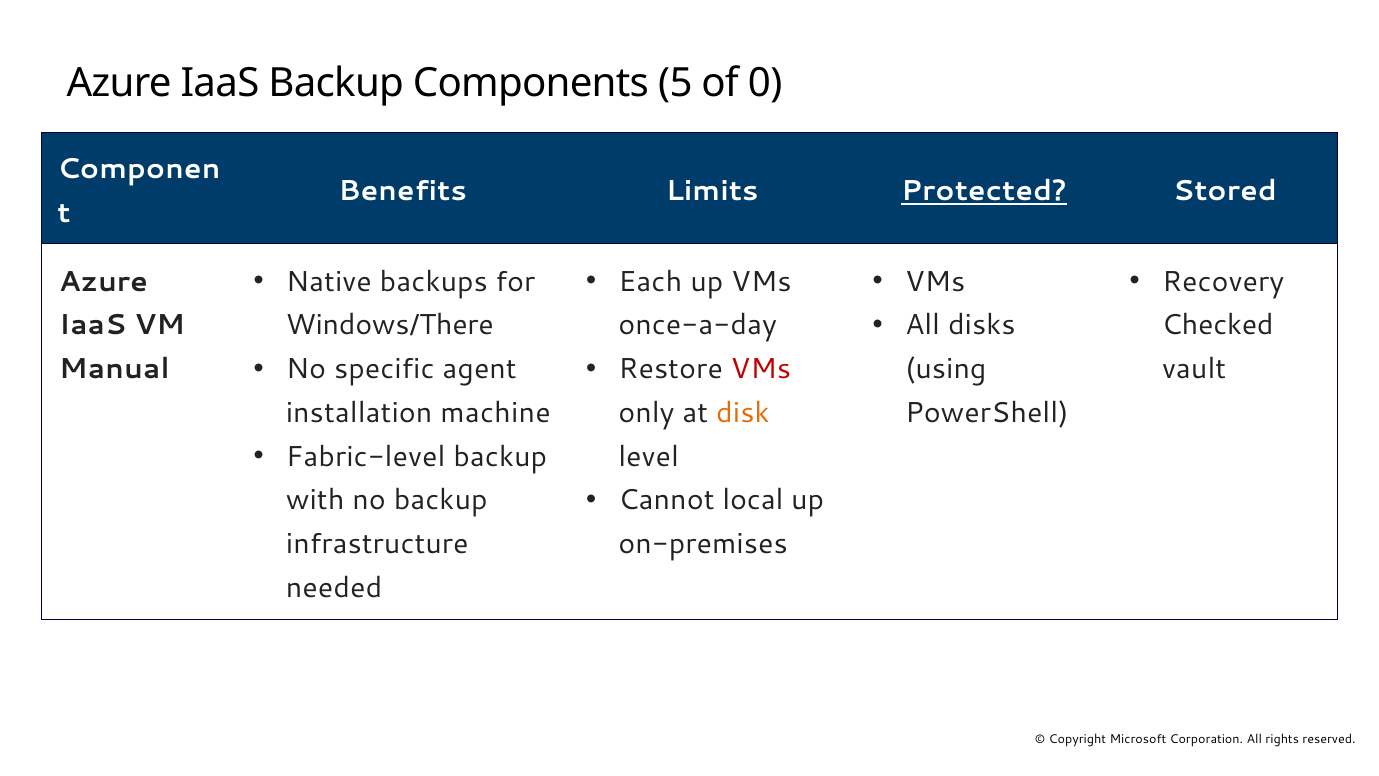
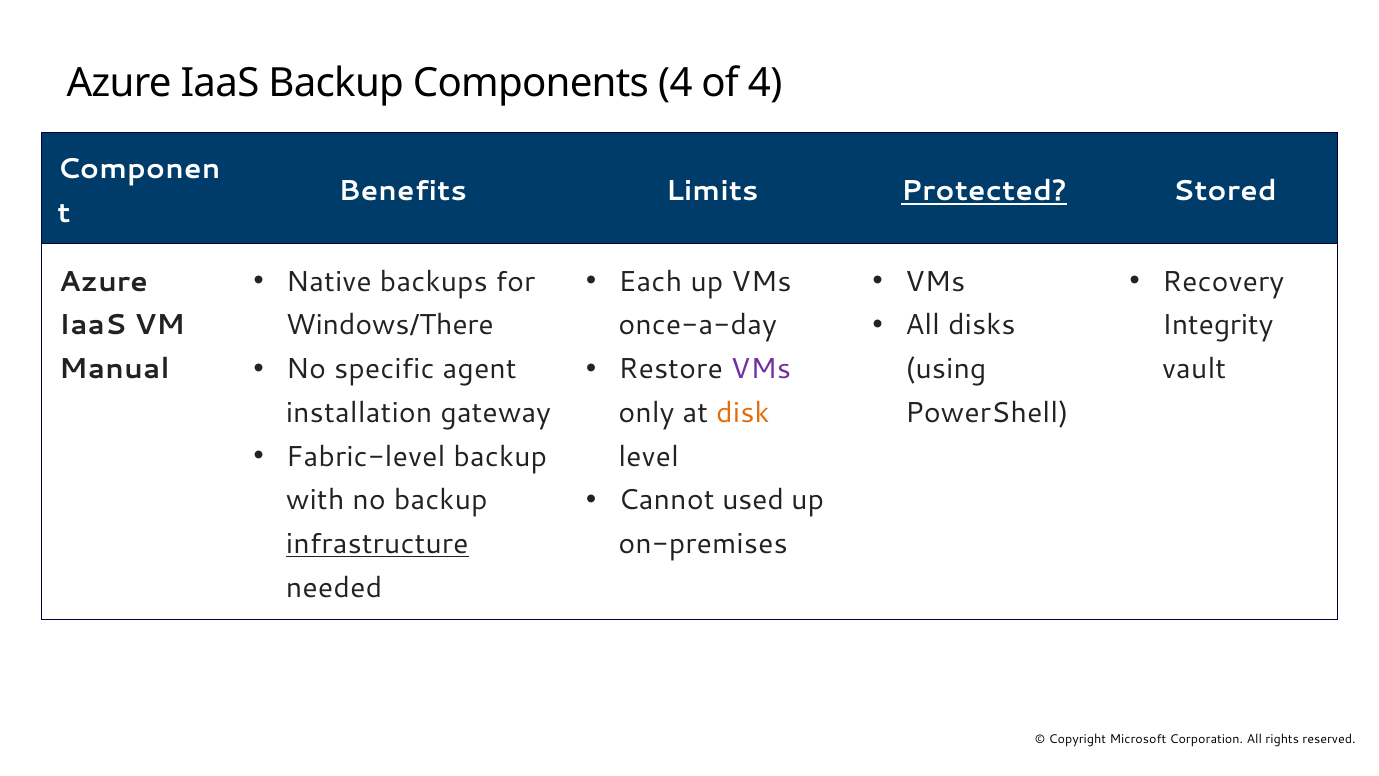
Components 5: 5 -> 4 (675, 84)
of 0: 0 -> 4 (765, 84)
Checked: Checked -> Integrity (1218, 325)
VMs colour: red -> purple (761, 369)
machine: machine -> gateway (496, 413)
local: local -> used (753, 500)
infrastructure underline: none -> present (377, 544)
